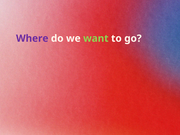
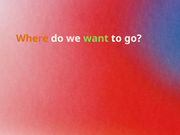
Where colour: purple -> orange (32, 38)
